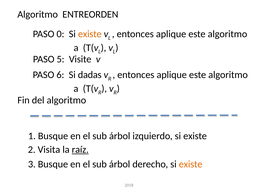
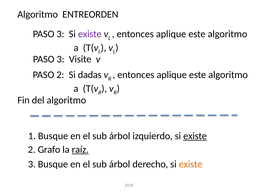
0: 0 -> 3 (60, 34)
existe colour: orange -> purple (90, 34)
5: 5 -> 3 (61, 59)
PASO 6: 6 -> 2 (60, 75)
existe underline: none -> present (195, 136)
Visita: Visita -> Grafo (49, 149)
